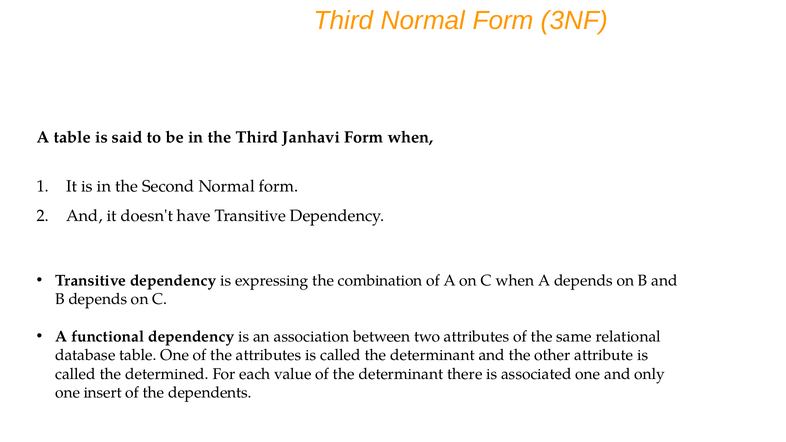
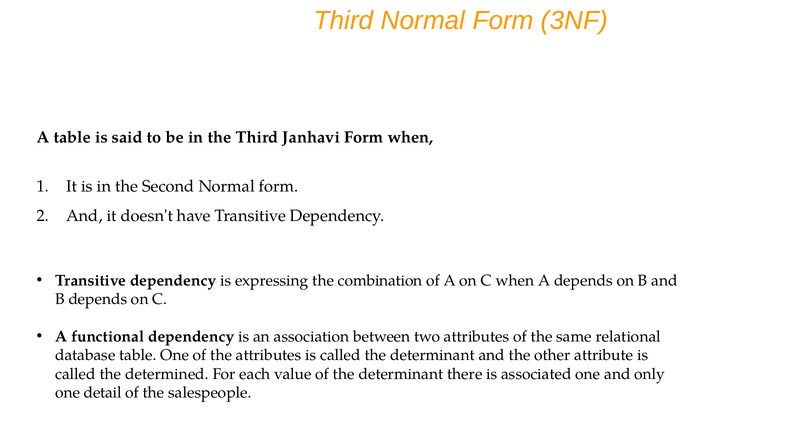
insert: insert -> detail (103, 393)
dependents: dependents -> salespeople (210, 393)
